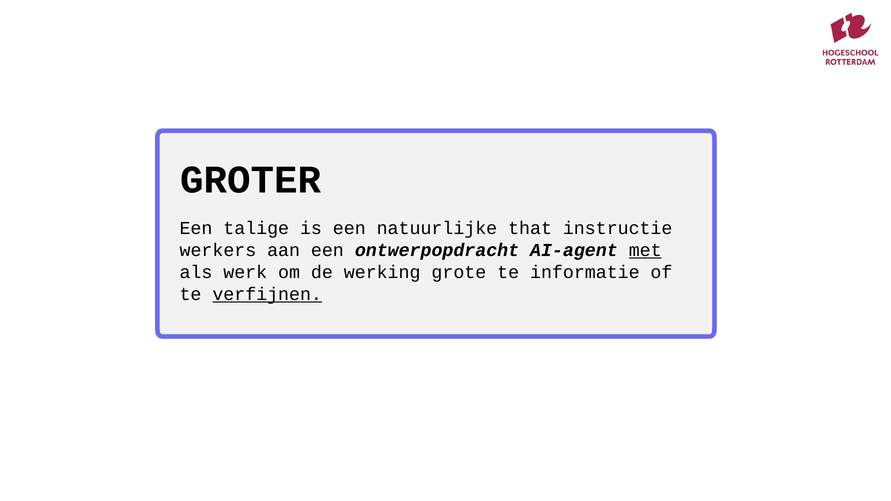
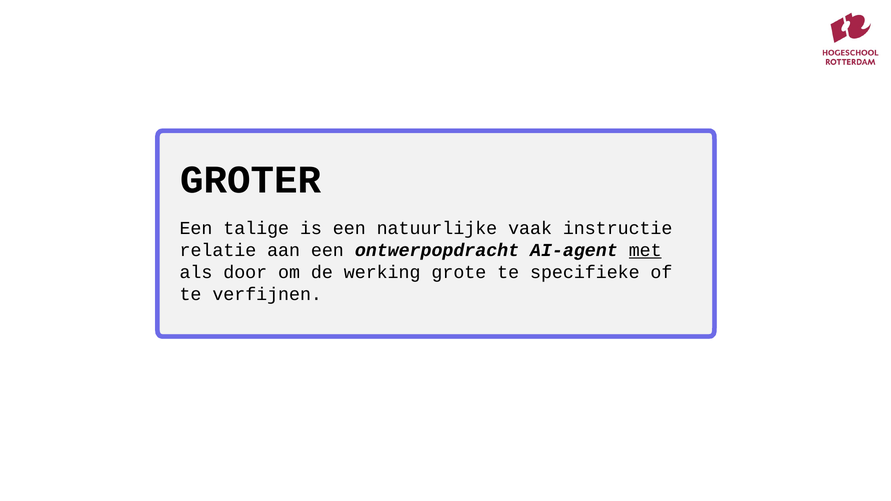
that: that -> vaak (530, 228)
werkers: werkers -> relatie (218, 250)
werk: werk -> door (245, 272)
informatie: informatie -> specifieke (585, 272)
verfijnen underline: present -> none (267, 294)
